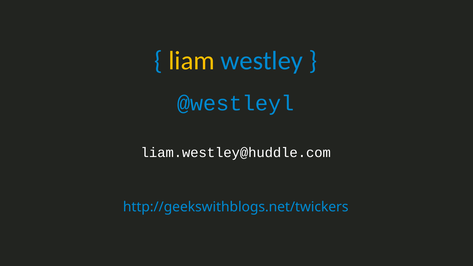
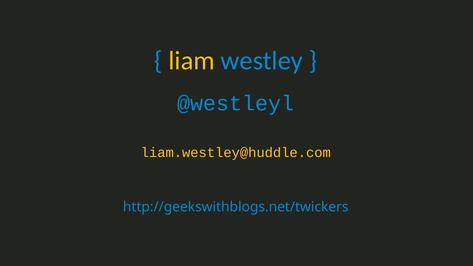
liam.westley@huddle.com colour: white -> yellow (236, 153)
